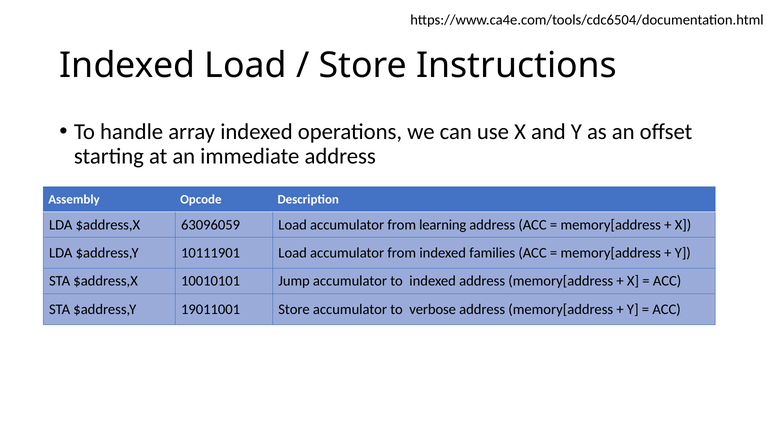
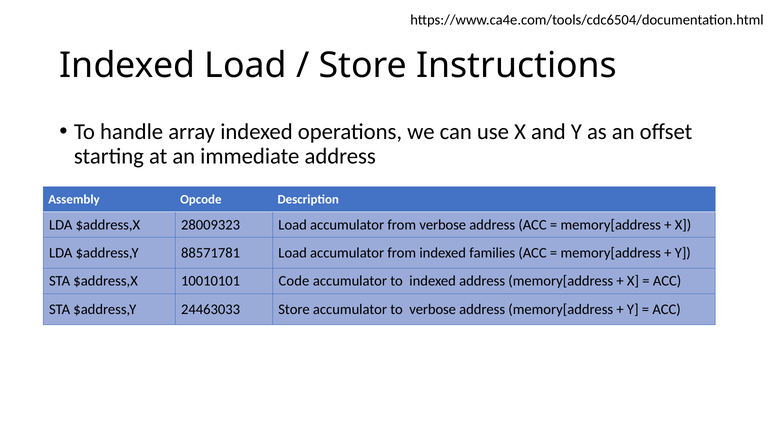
63096059: 63096059 -> 28009323 (211, 225)
from learning: learning -> verbose (443, 225)
10111901: 10111901 -> 88571781 (211, 253)
Jump: Jump -> Code (294, 281)
19011001: 19011001 -> 24463033 (211, 309)
